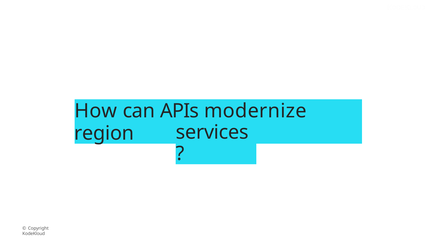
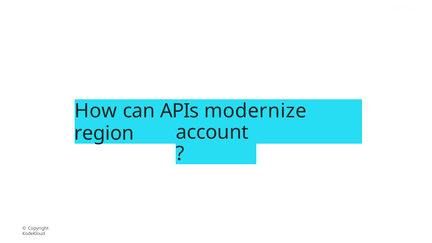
services: services -> account (212, 132)
